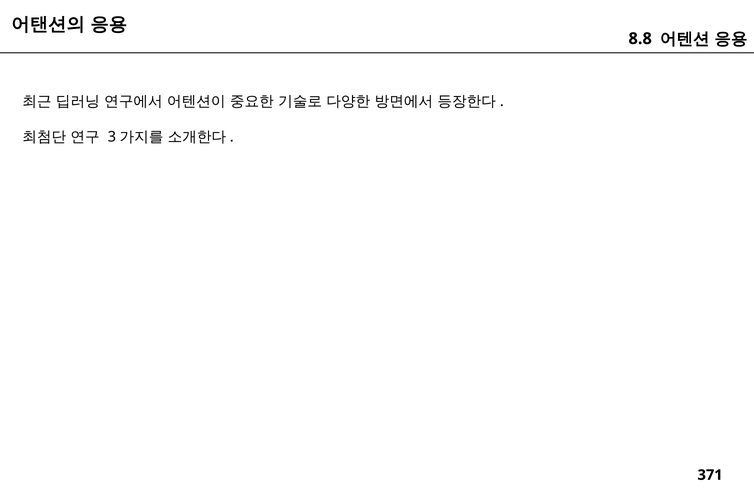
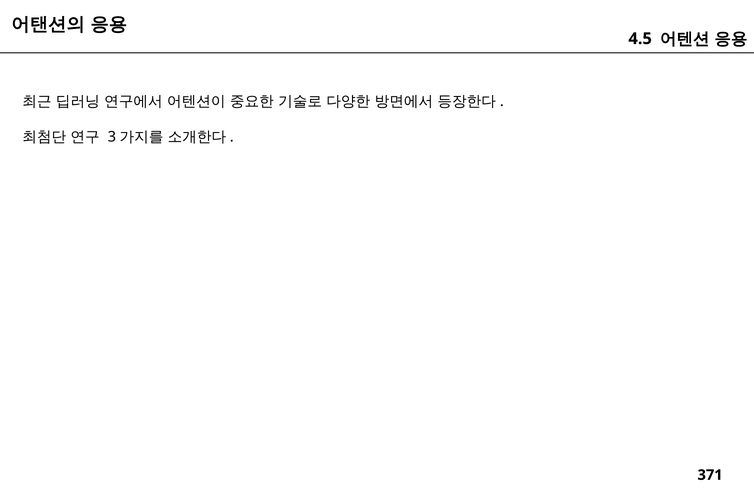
8.8: 8.8 -> 4.5 (640, 39)
